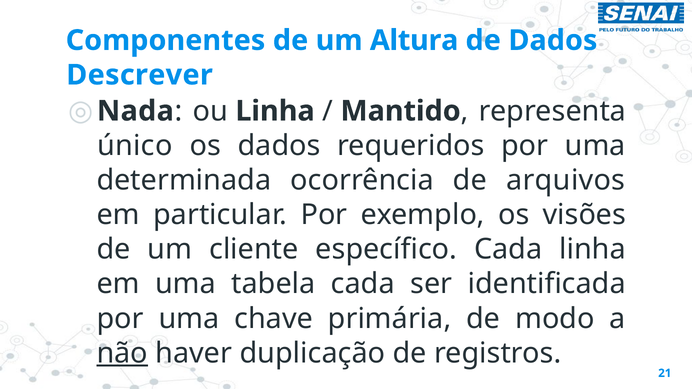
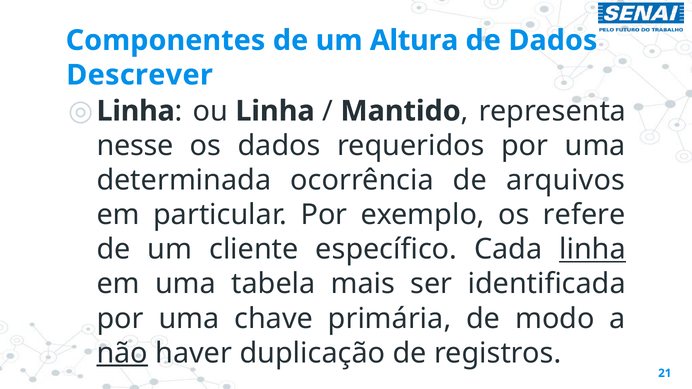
Nada: Nada -> Linha (136, 111)
único: único -> nesse (135, 146)
visões: visões -> refere (584, 215)
linha underline: none -> present (593, 250)
tabela cada: cada -> mais (363, 284)
